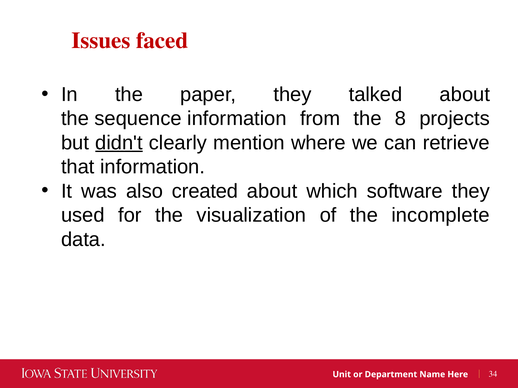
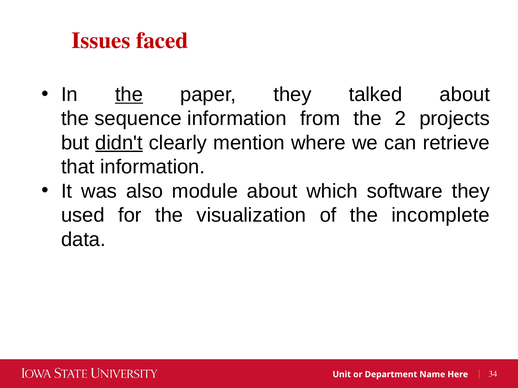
the underline: none -> present (129, 95)
8: 8 -> 2 (400, 119)
created: created -> module (205, 191)
